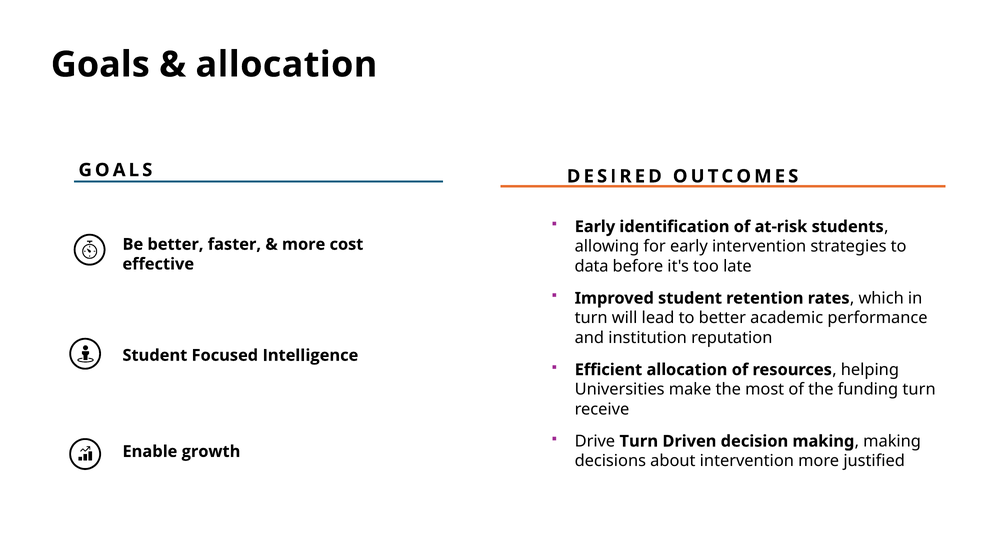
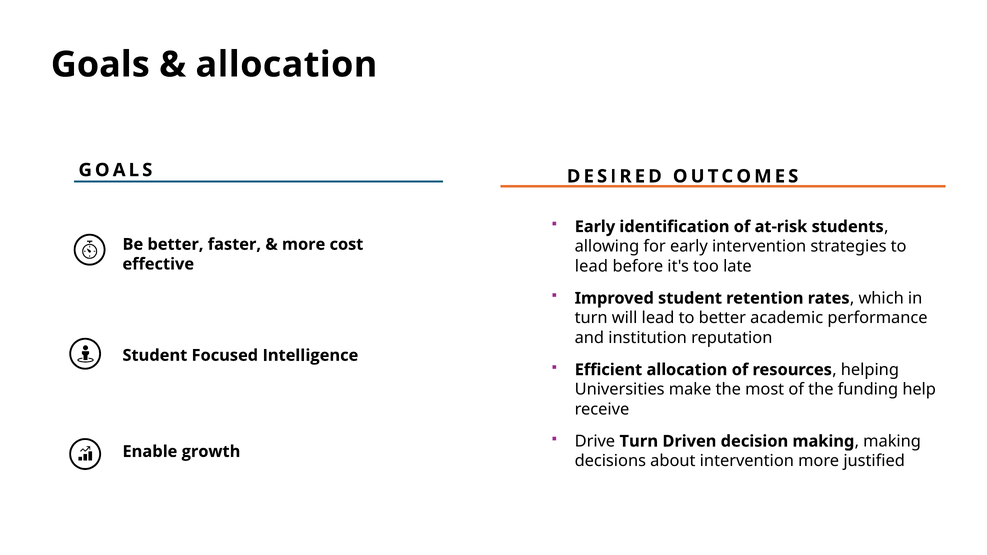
data: data -> lead (591, 266)
funding turn: turn -> help (919, 390)
